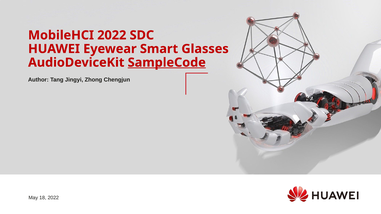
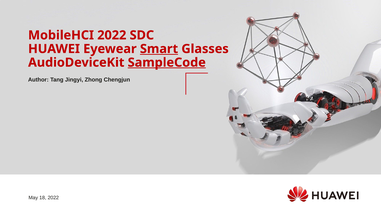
Smart underline: none -> present (159, 49)
